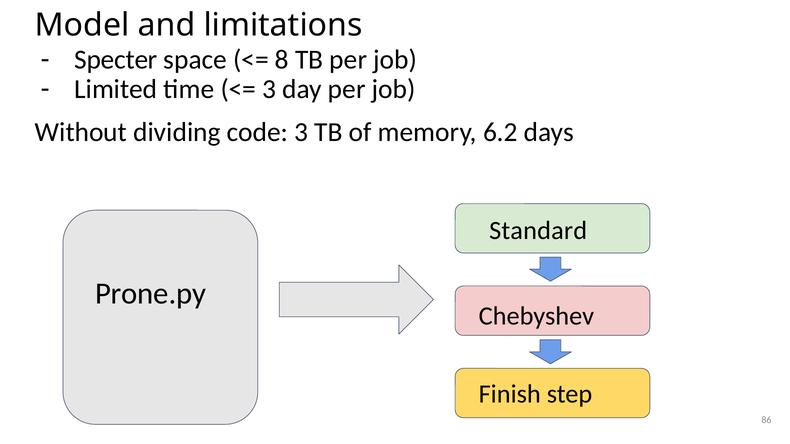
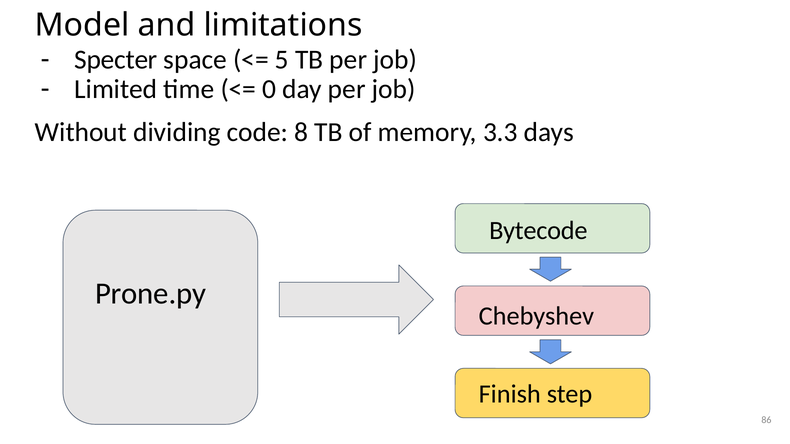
8: 8 -> 5 (282, 60)
3: 3 -> 0 (269, 89)
code 3: 3 -> 8 (301, 132)
6.2: 6.2 -> 3.3 (500, 132)
Standard: Standard -> Bytecode (538, 231)
